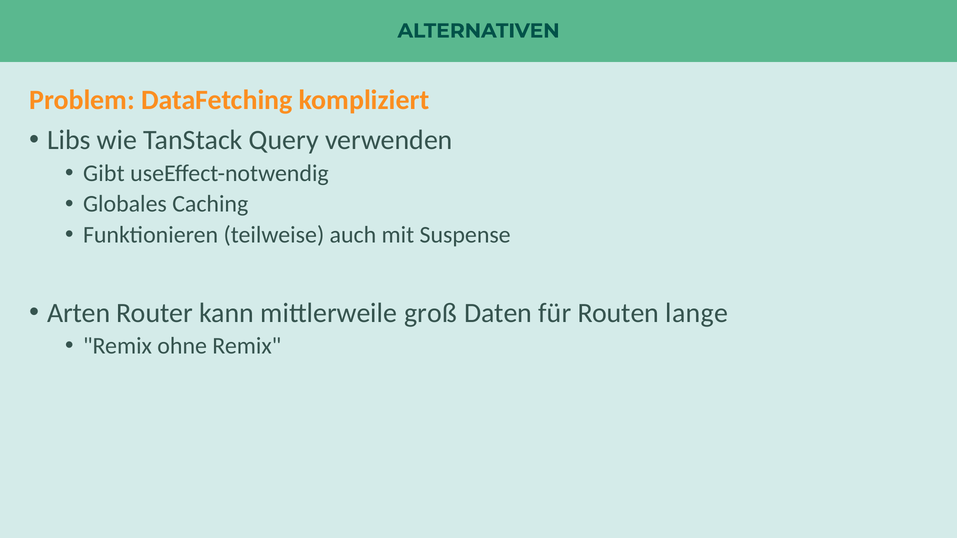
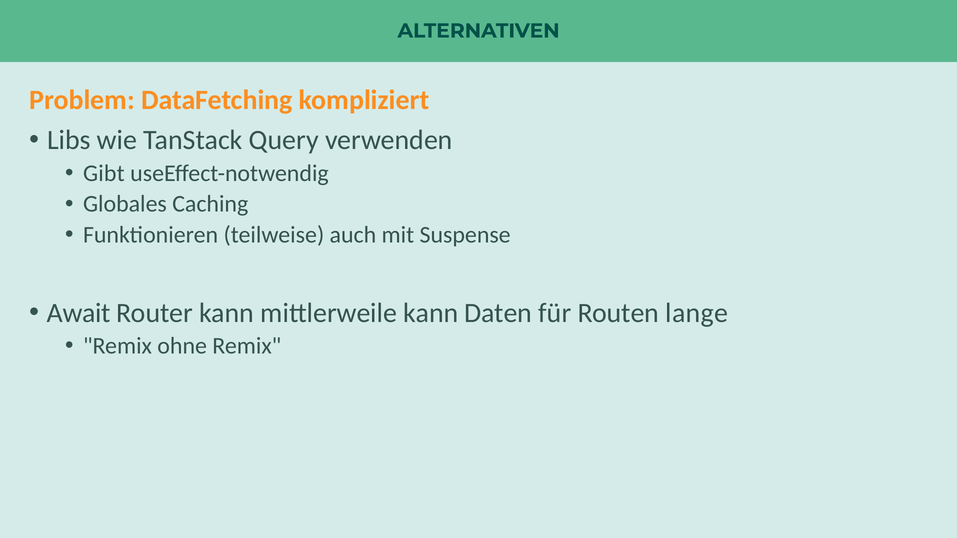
Arten: Arten -> Await (79, 313)
mittlerweile groß: groß -> kann (431, 313)
